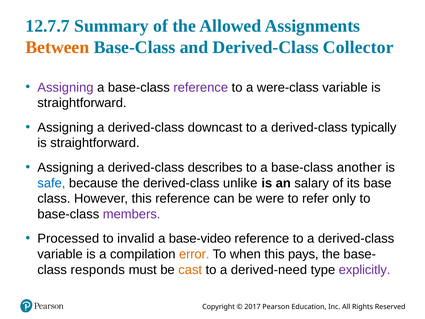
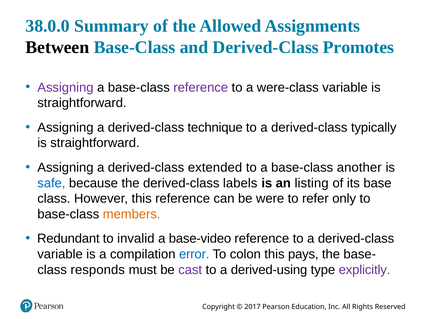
12.7.7: 12.7.7 -> 38.0.0 (48, 26)
Between colour: orange -> black (57, 47)
Collector: Collector -> Promotes (358, 47)
downcast: downcast -> technique (215, 127)
describes: describes -> extended (215, 167)
unlike: unlike -> labels (240, 183)
salary: salary -> listing (312, 183)
members colour: purple -> orange (132, 214)
Processed: Processed -> Redundant (68, 239)
error colour: orange -> blue (194, 254)
when: when -> colon (245, 254)
cast colour: orange -> purple (190, 270)
derived-need: derived-need -> derived-using (269, 270)
